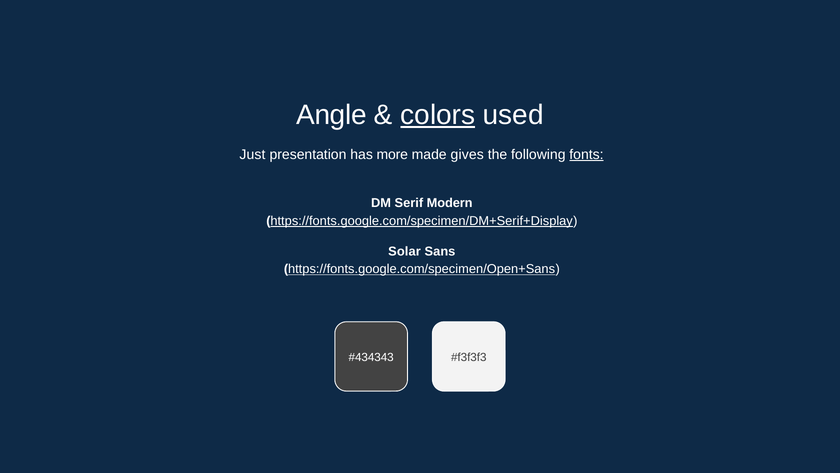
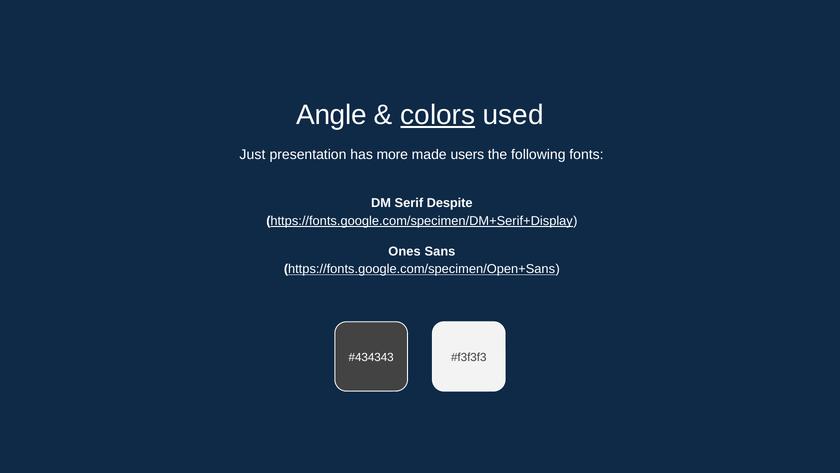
gives: gives -> users (467, 154)
fonts underline: present -> none (586, 154)
Modern: Modern -> Despite (450, 203)
Solar: Solar -> Ones (405, 251)
